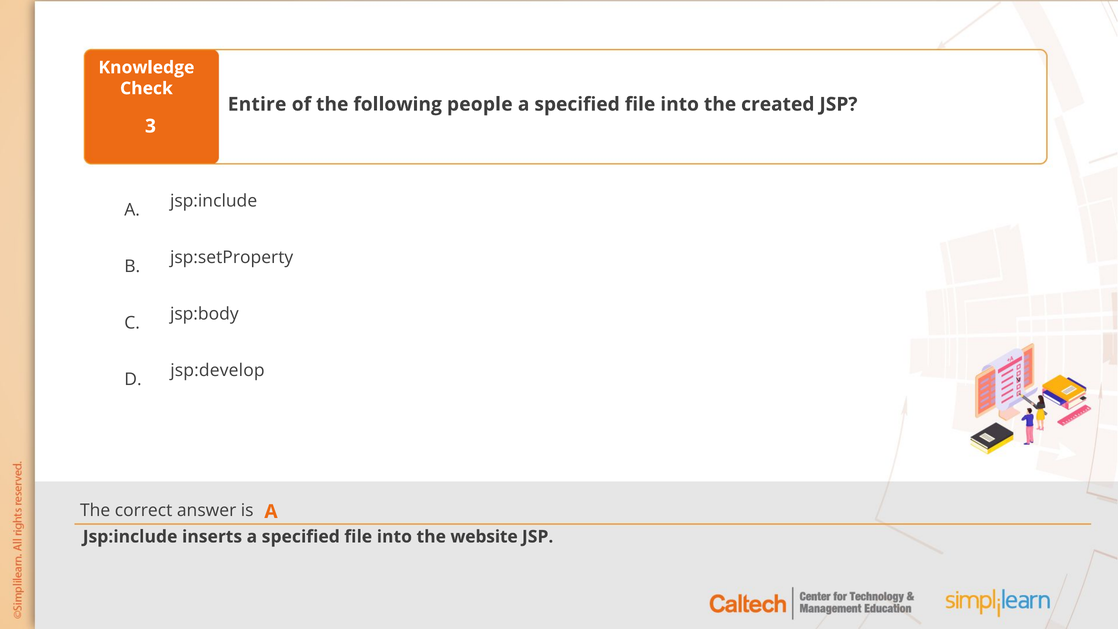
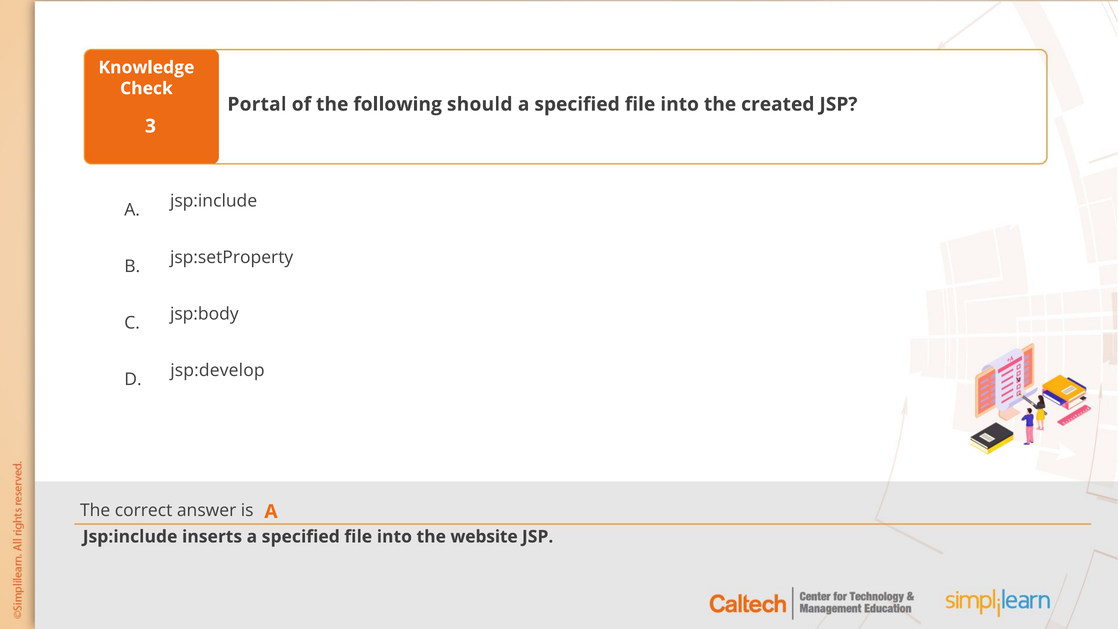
Entire: Entire -> Portal (257, 104)
people: people -> should (480, 104)
